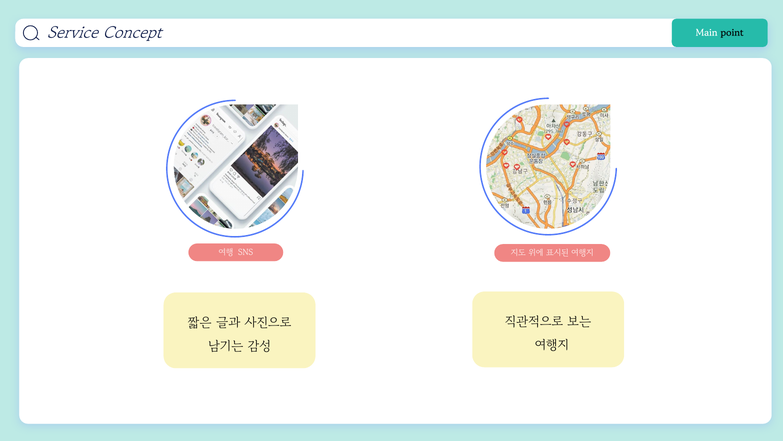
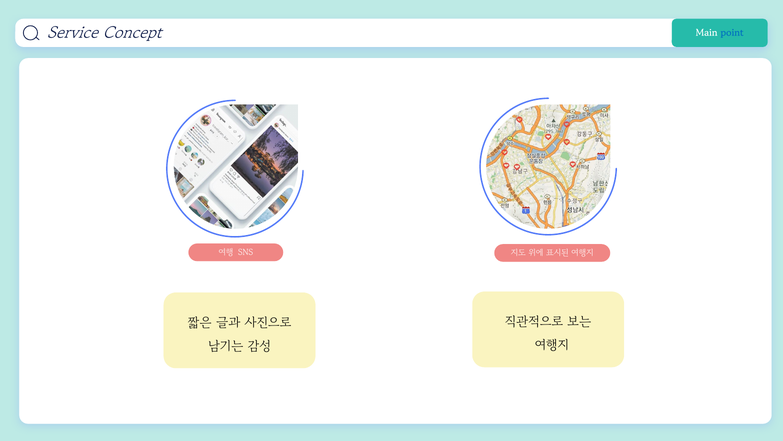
point colour: black -> blue (732, 33)
